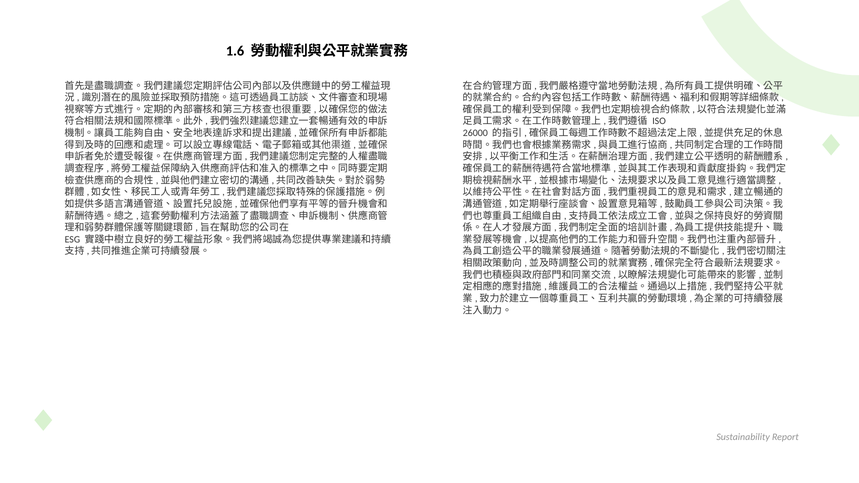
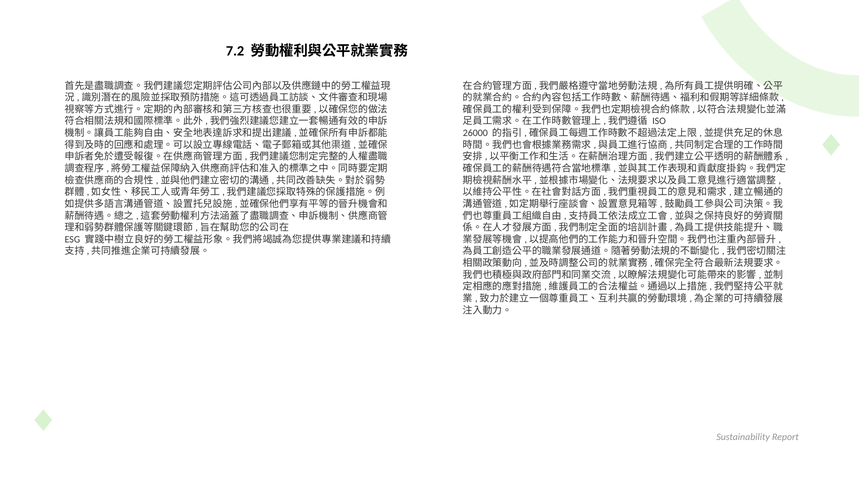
1.6: 1.6 -> 7.2 (235, 51)
